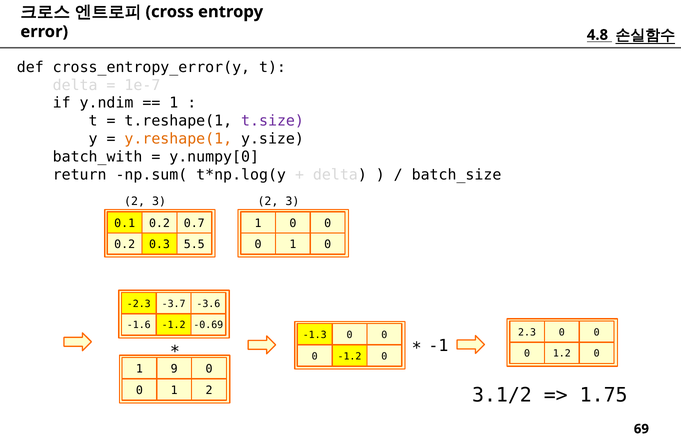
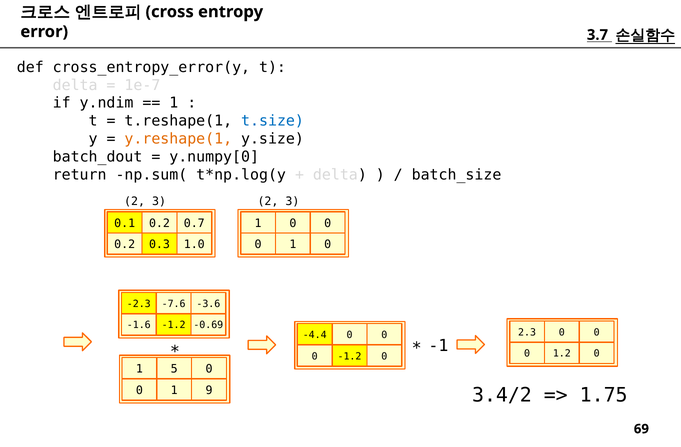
4.8: 4.8 -> 3.7 (597, 35)
t.size colour: purple -> blue (273, 121)
batch_with: batch_with -> batch_dout (98, 157)
5.5: 5.5 -> 1.0 (194, 245)
-3.7: -3.7 -> -7.6 (174, 304)
-1.3: -1.3 -> -4.4 (315, 335)
9: 9 -> 5 (174, 369)
1 2: 2 -> 9 (209, 391)
3.1/2: 3.1/2 -> 3.4/2 (502, 395)
